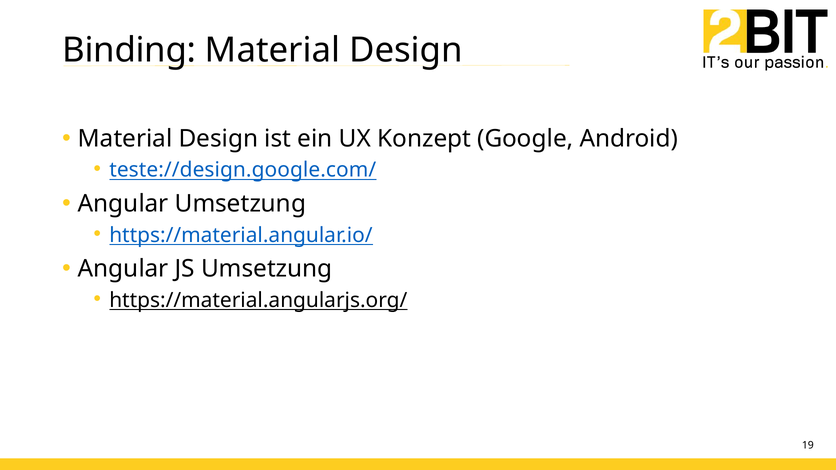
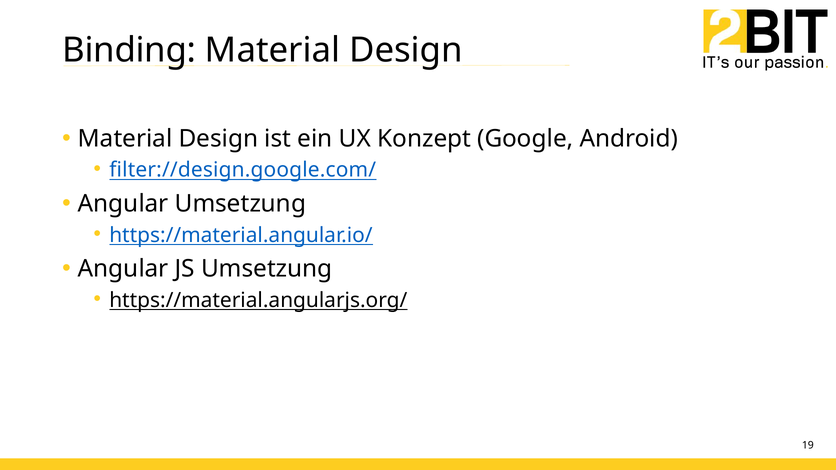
teste://design.google.com/: teste://design.google.com/ -> filter://design.google.com/ (243, 170)
